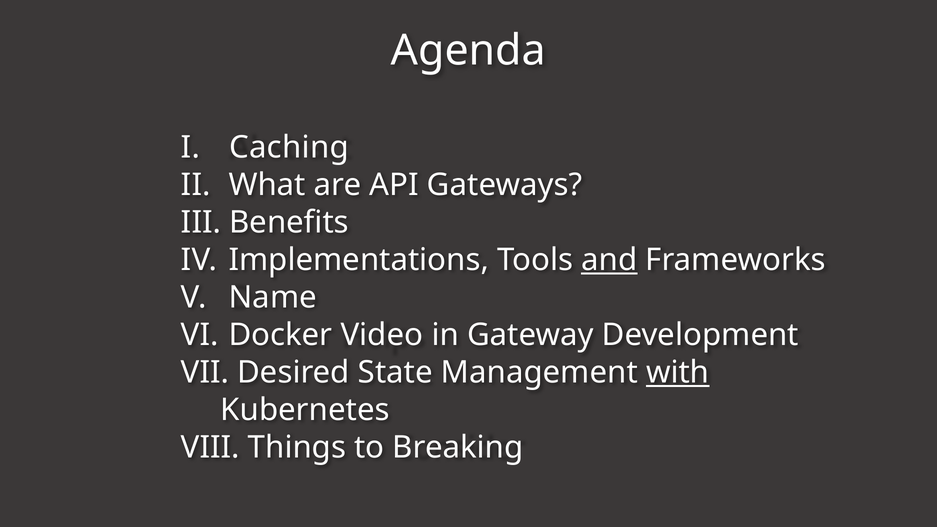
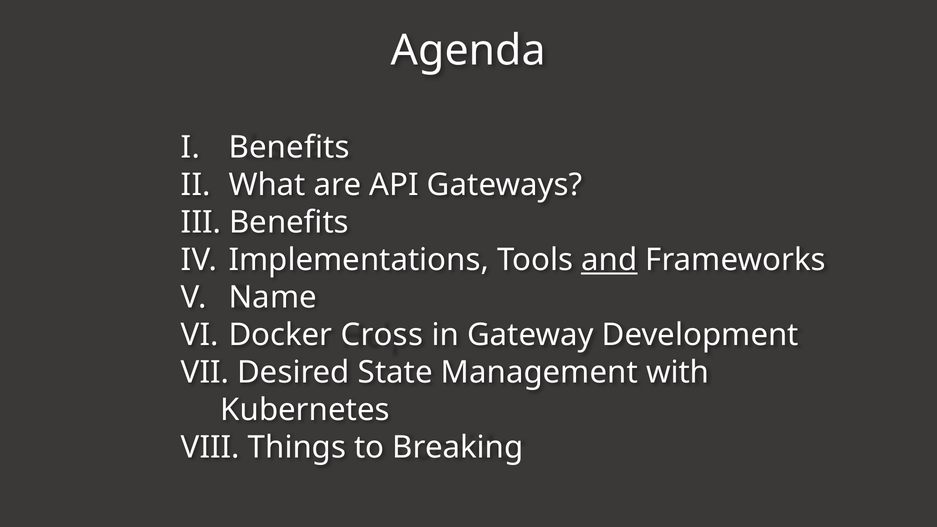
Caching: Caching -> Benefits (289, 148)
Video: Video -> Cross (382, 335)
with underline: present -> none (678, 373)
